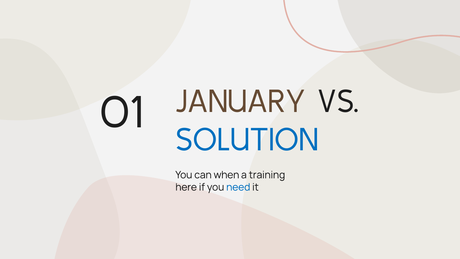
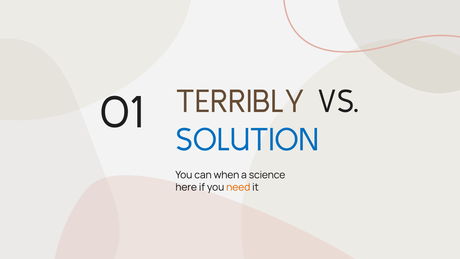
JANUARY: JANUARY -> TERRIBLY (240, 101)
training: training -> science (267, 175)
need colour: blue -> orange (238, 187)
